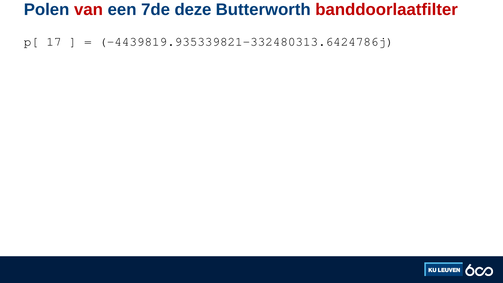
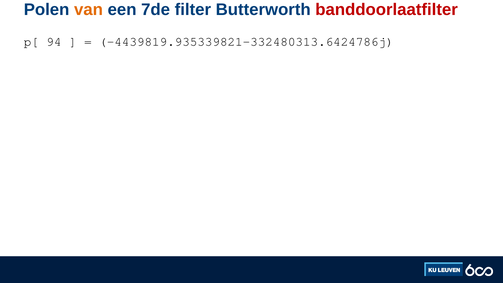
van colour: red -> orange (89, 10)
deze: deze -> filter (193, 10)
17: 17 -> 94 (54, 42)
